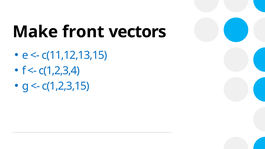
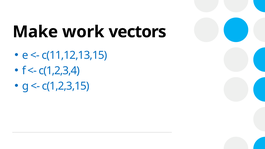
front: front -> work (83, 32)
